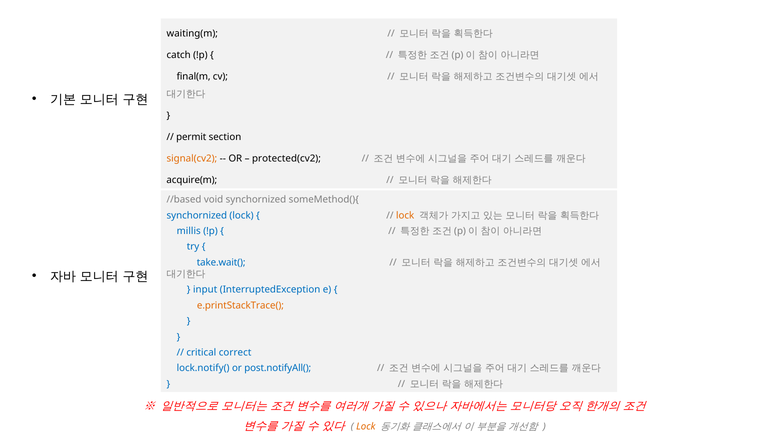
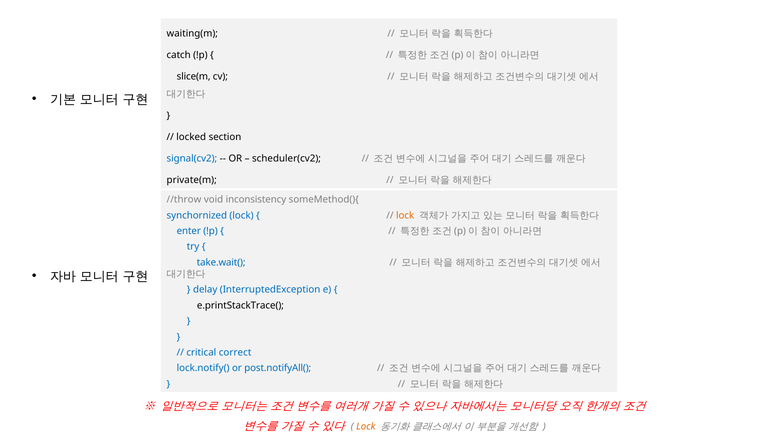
final(m: final(m -> slice(m (194, 77)
permit: permit -> locked (191, 137)
signal(cv2 colour: orange -> blue (192, 159)
protected(cv2: protected(cv2 -> scheduler(cv2 (287, 159)
acquire(m: acquire(m -> private(m (192, 181)
//based: //based -> //throw (184, 200)
void synchornized: synchornized -> inconsistency (256, 200)
millis: millis -> enter (189, 231)
input: input -> delay (205, 290)
e.printStackTrace( colour: orange -> black (240, 306)
